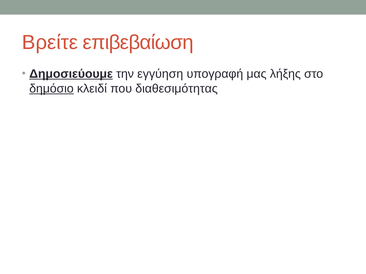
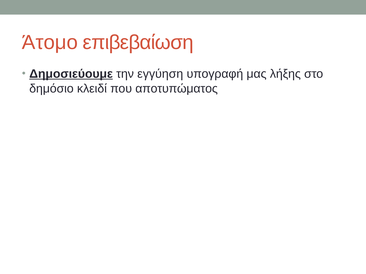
Βρείτε: Βρείτε -> Άτομο (50, 43)
δημόσιο underline: present -> none (51, 89)
διαθεσιμότητας: διαθεσιμότητας -> αποτυπώματος (177, 89)
